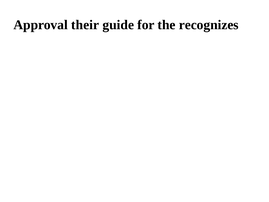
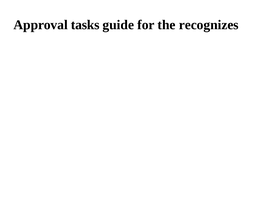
their: their -> tasks (85, 25)
